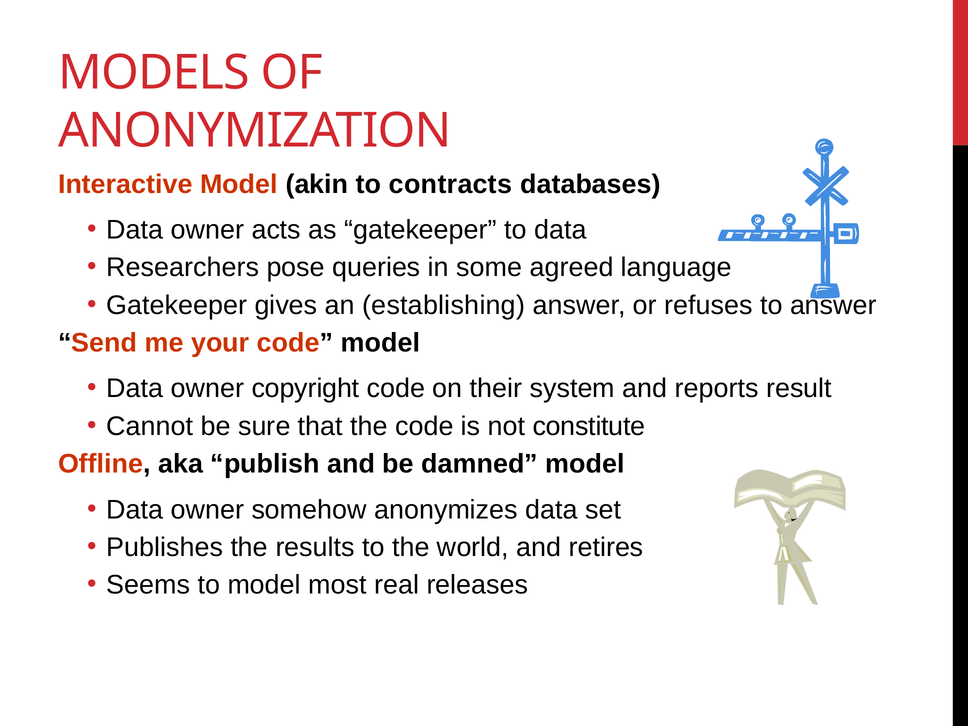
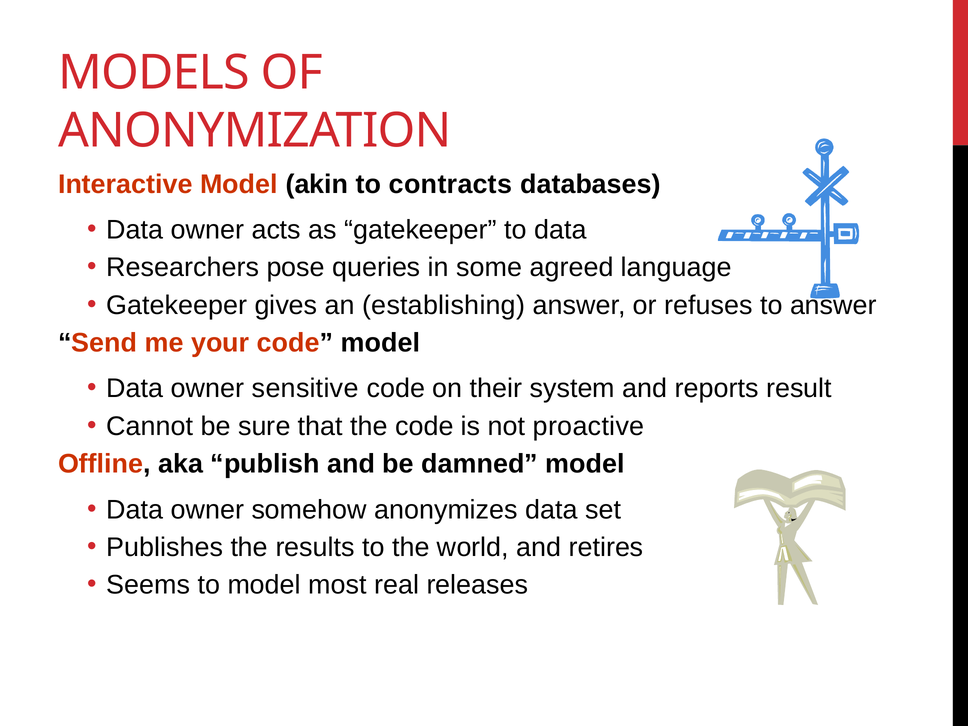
copyright: copyright -> sensitive (305, 389)
constitute: constitute -> proactive (589, 426)
